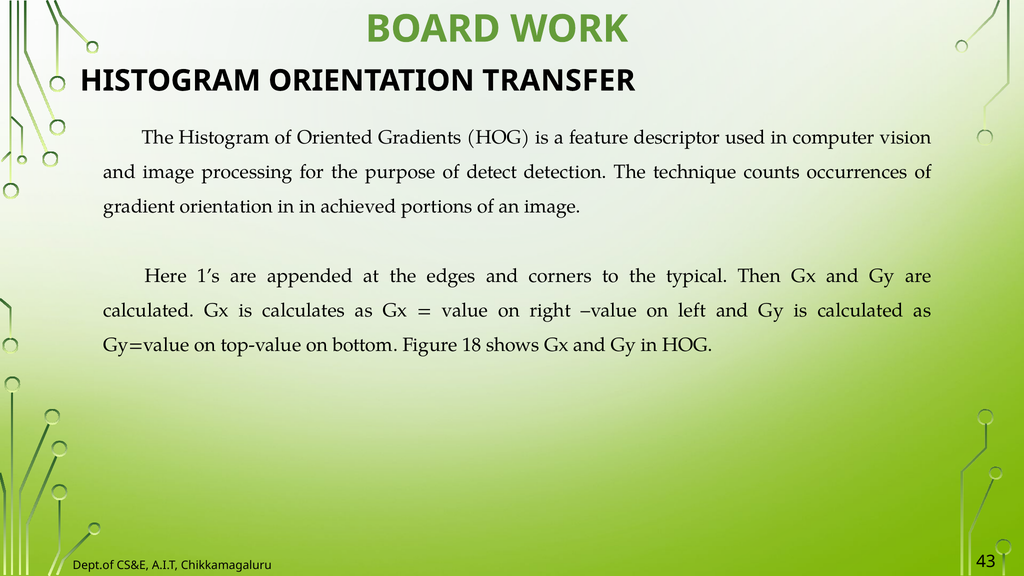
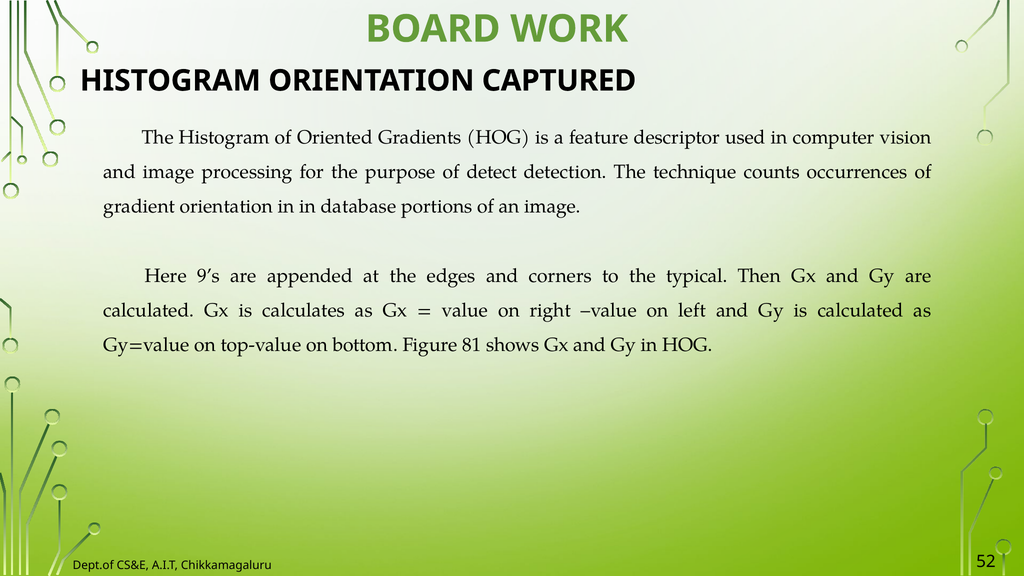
TRANSFER: TRANSFER -> CAPTURED (559, 81)
achieved: achieved -> database (358, 206)
1’s: 1’s -> 9’s (209, 276)
18: 18 -> 81 (472, 345)
43: 43 -> 52 (986, 562)
